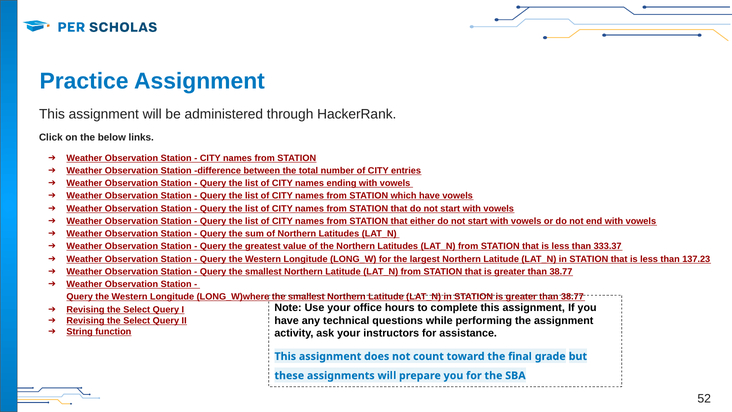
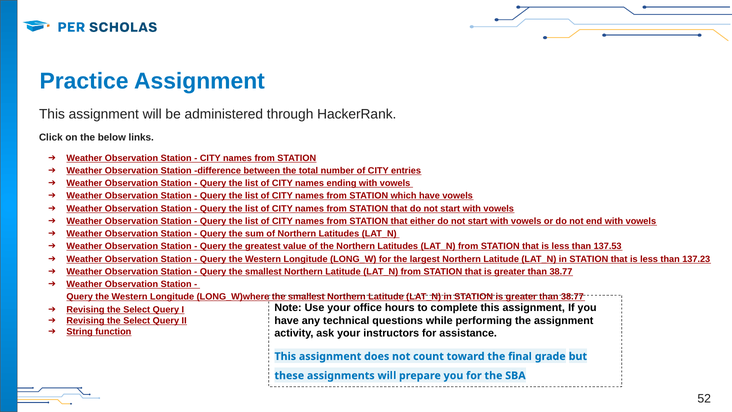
333.37: 333.37 -> 137.53 (608, 246)
